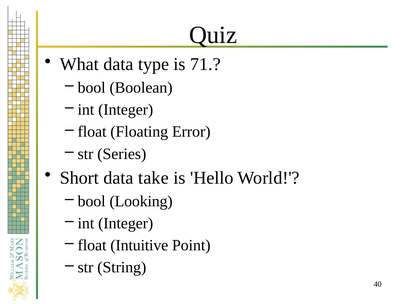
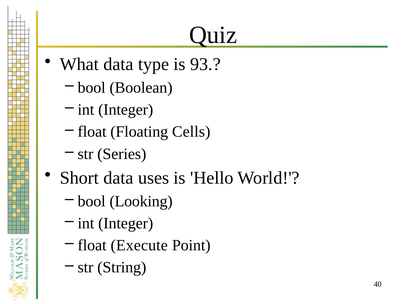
71: 71 -> 93 (205, 64)
Error: Error -> Cells (191, 132)
take: take -> uses (154, 178)
Intuitive: Intuitive -> Execute (139, 246)
